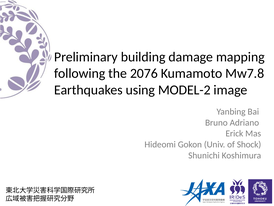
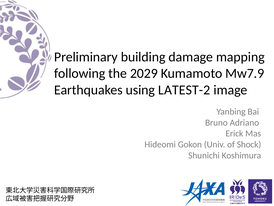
2076: 2076 -> 2029 (144, 73)
Mw7.8: Mw7.8 -> Mw7.9 (245, 73)
MODEL-2: MODEL-2 -> LATEST-2 (184, 90)
